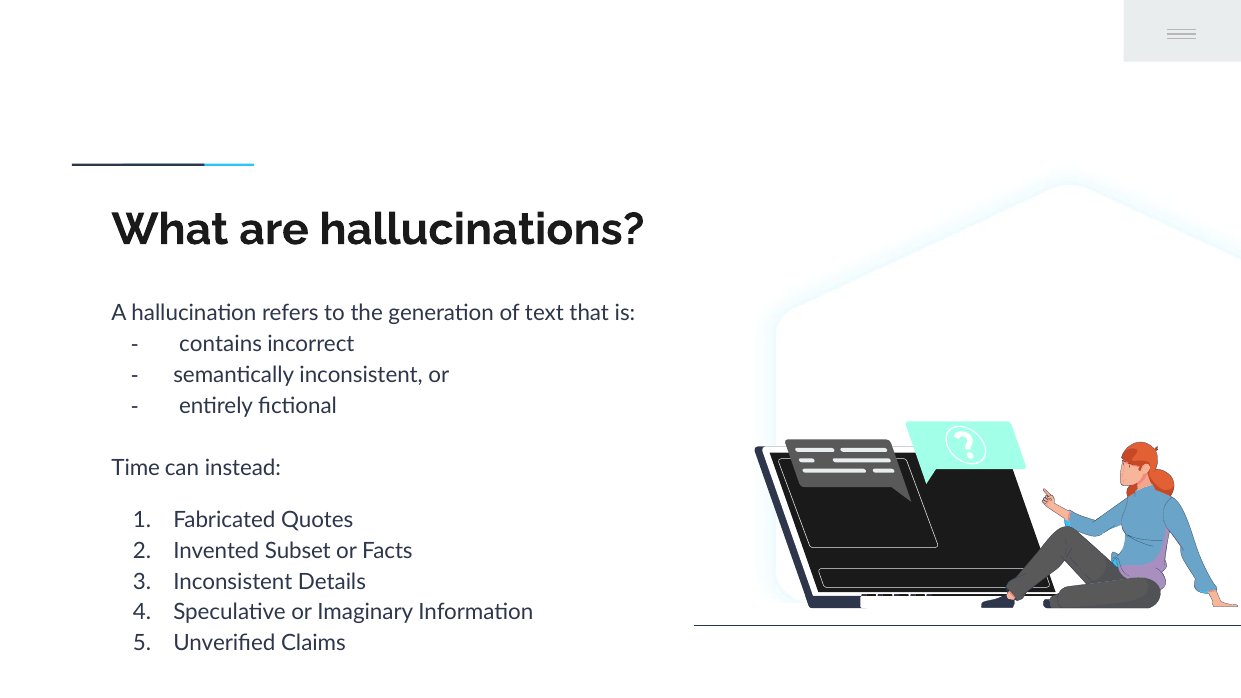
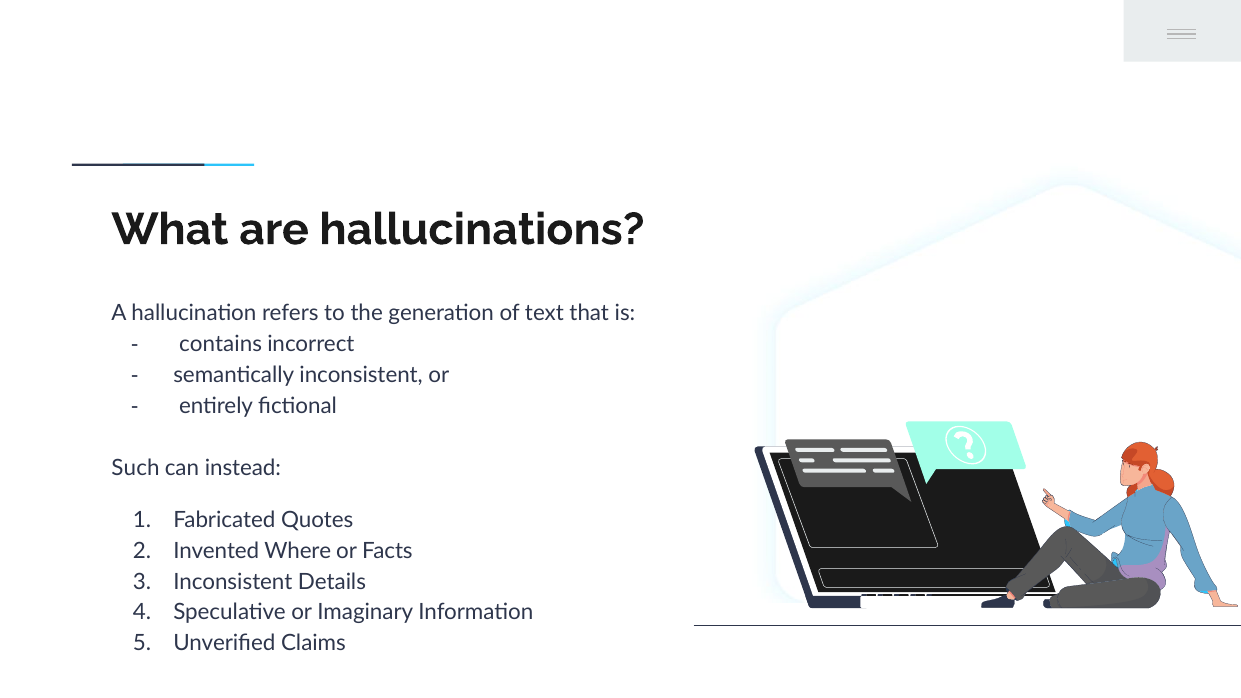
Time: Time -> Such (136, 468)
Subset: Subset -> Where (298, 551)
